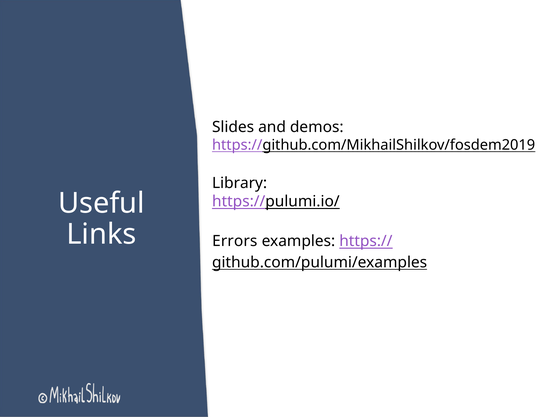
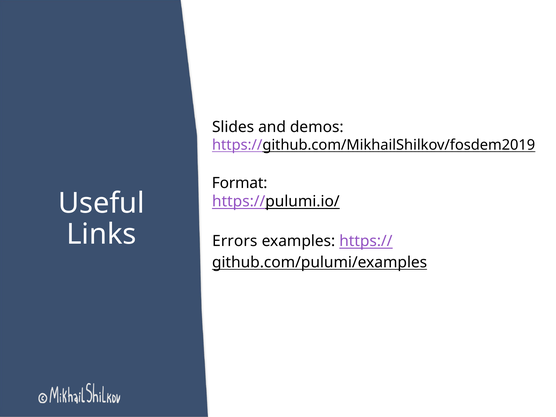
Library: Library -> Format (240, 183)
